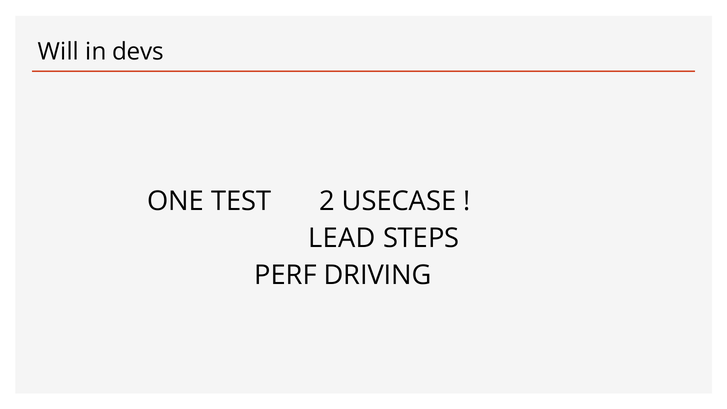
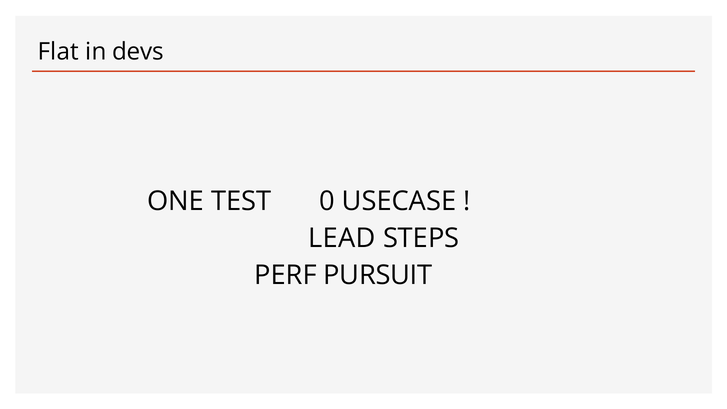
Will: Will -> Flat (58, 52)
2: 2 -> 0 (327, 201)
DRIVING: DRIVING -> PURSUIT (378, 275)
